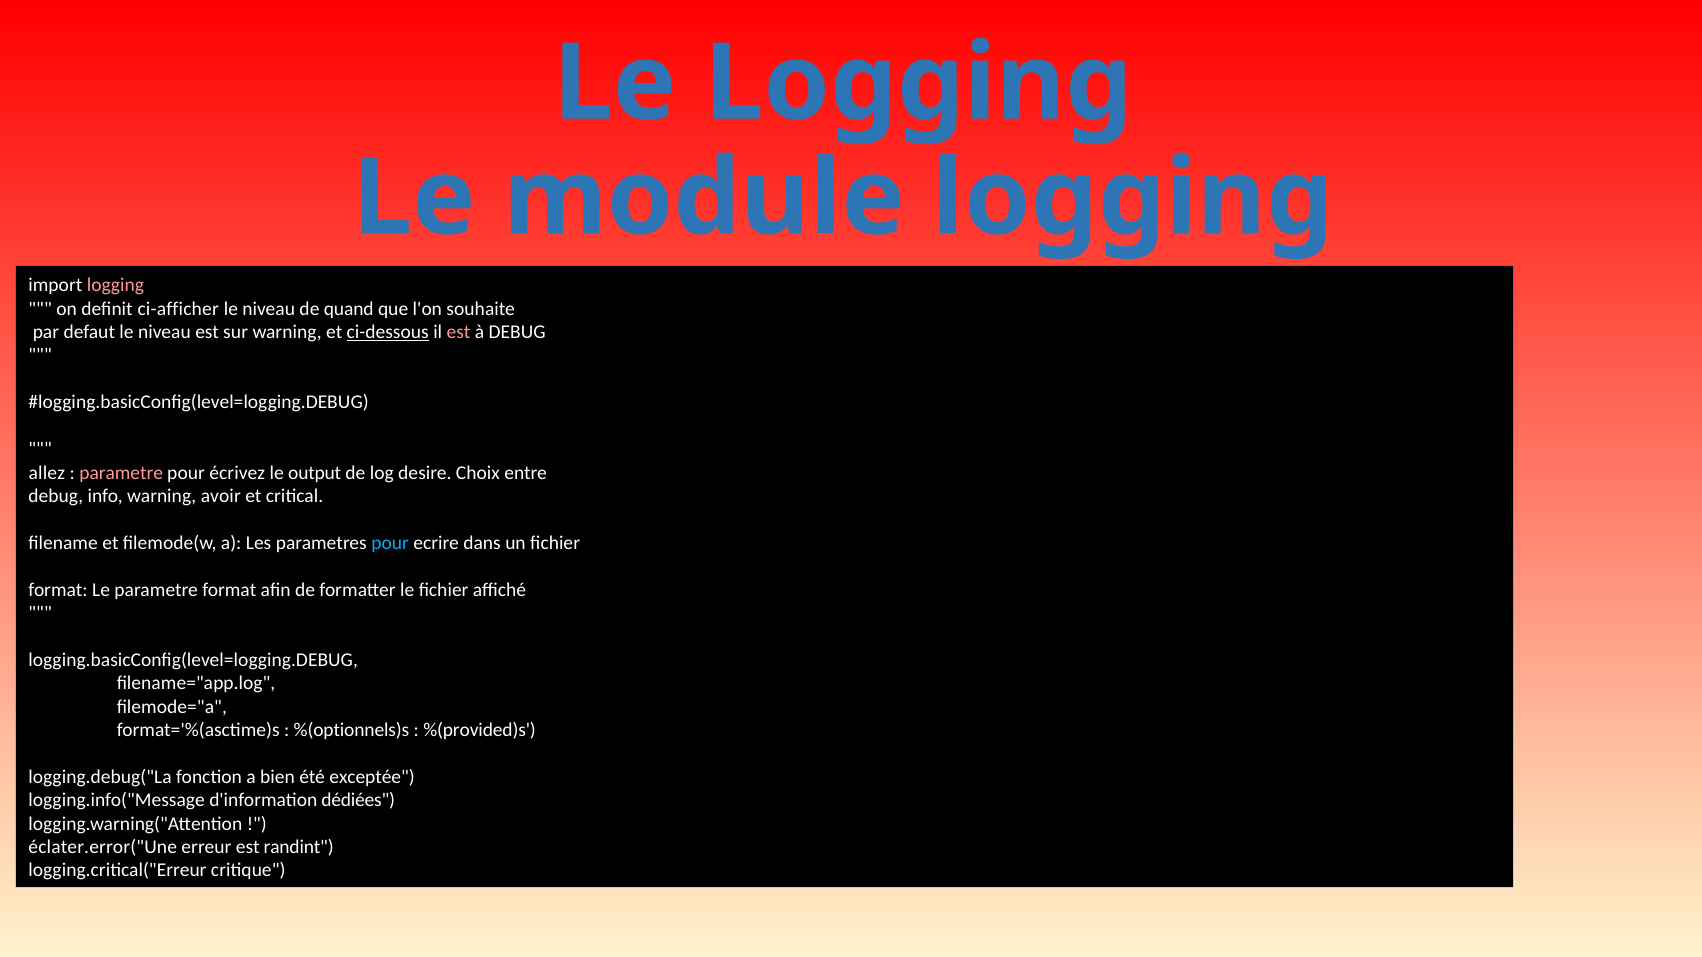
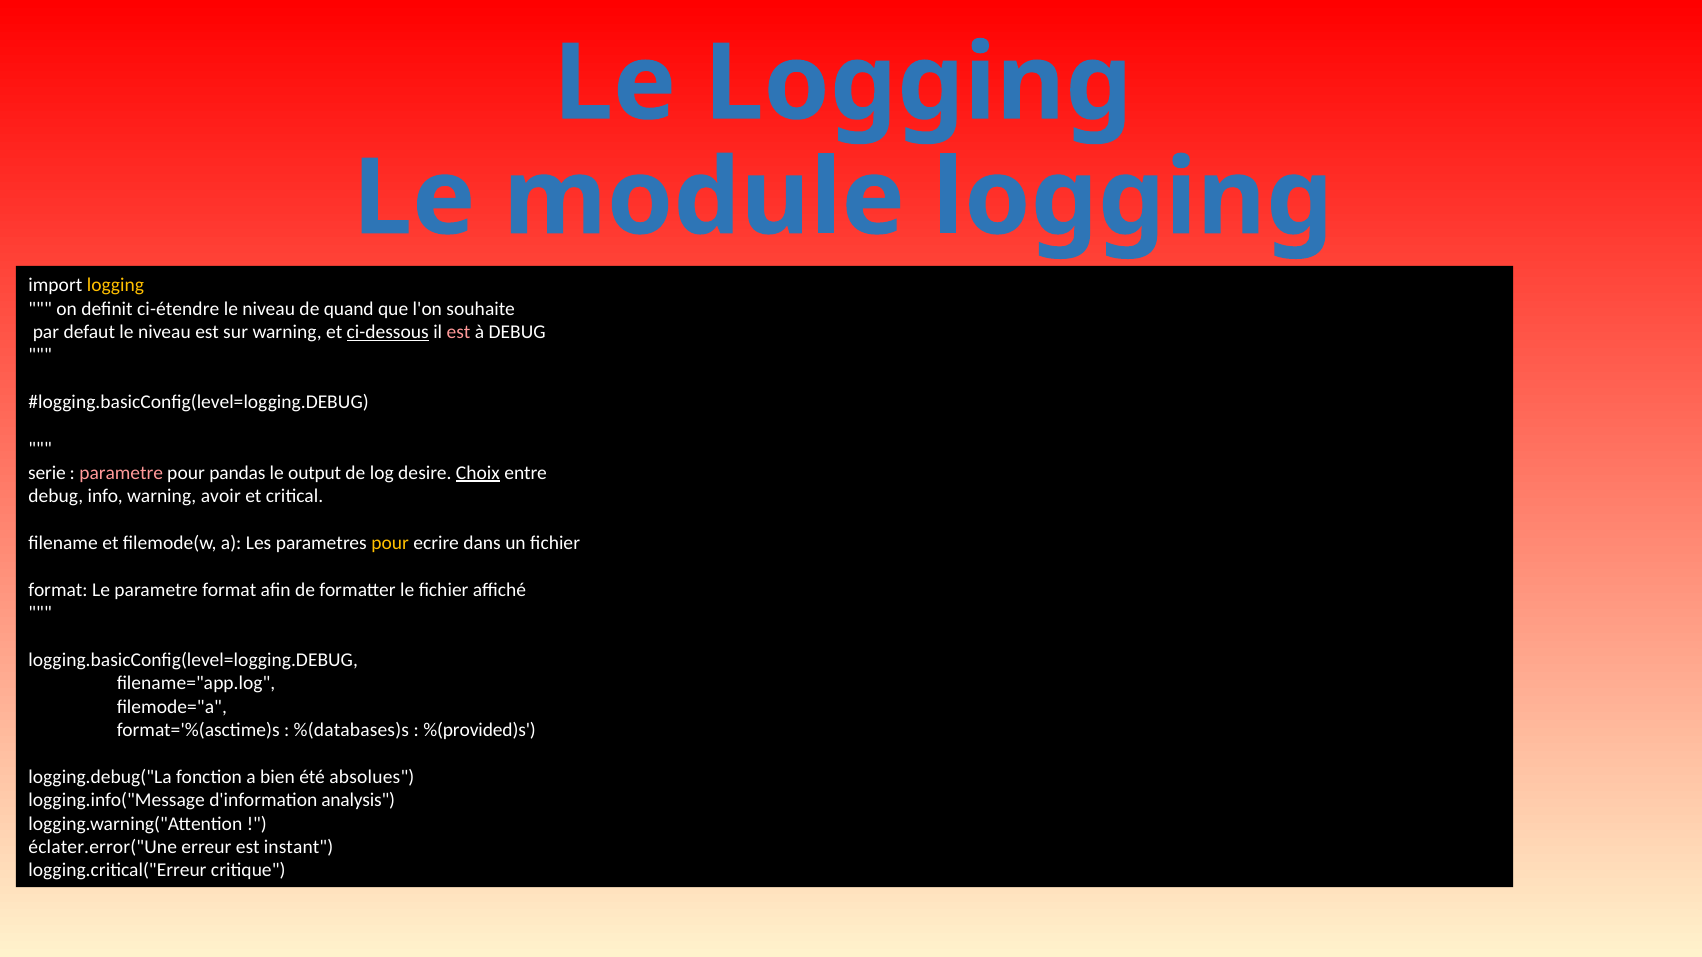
logging colour: pink -> yellow (115, 285)
ci-afficher: ci-afficher -> ci-étendre (178, 309)
allez: allez -> serie (47, 473)
écrivez: écrivez -> pandas (237, 473)
Choix underline: none -> present (478, 473)
pour colour: light blue -> yellow (390, 543)
%(optionnels)s: %(optionnels)s -> %(databases)s (351, 730)
exceptée: exceptée -> absolues (372, 777)
dédiées: dédiées -> analysis (358, 801)
randint: randint -> instant (299, 847)
